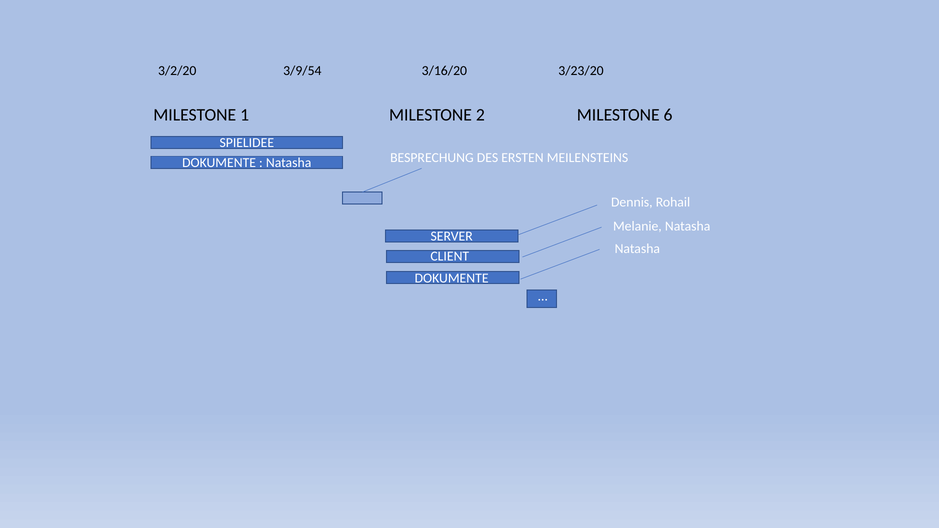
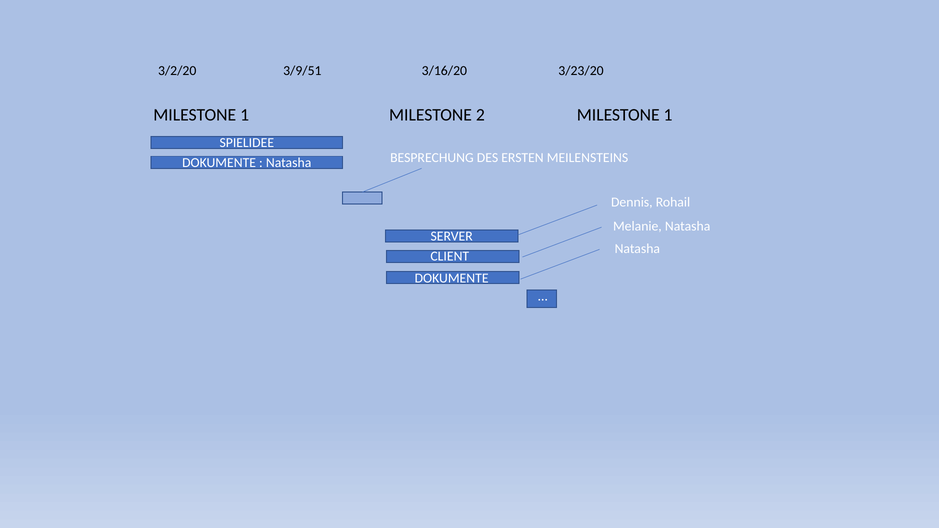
3/9/54: 3/9/54 -> 3/9/51 (302, 71)
6: 6 -> 1 (668, 115)
